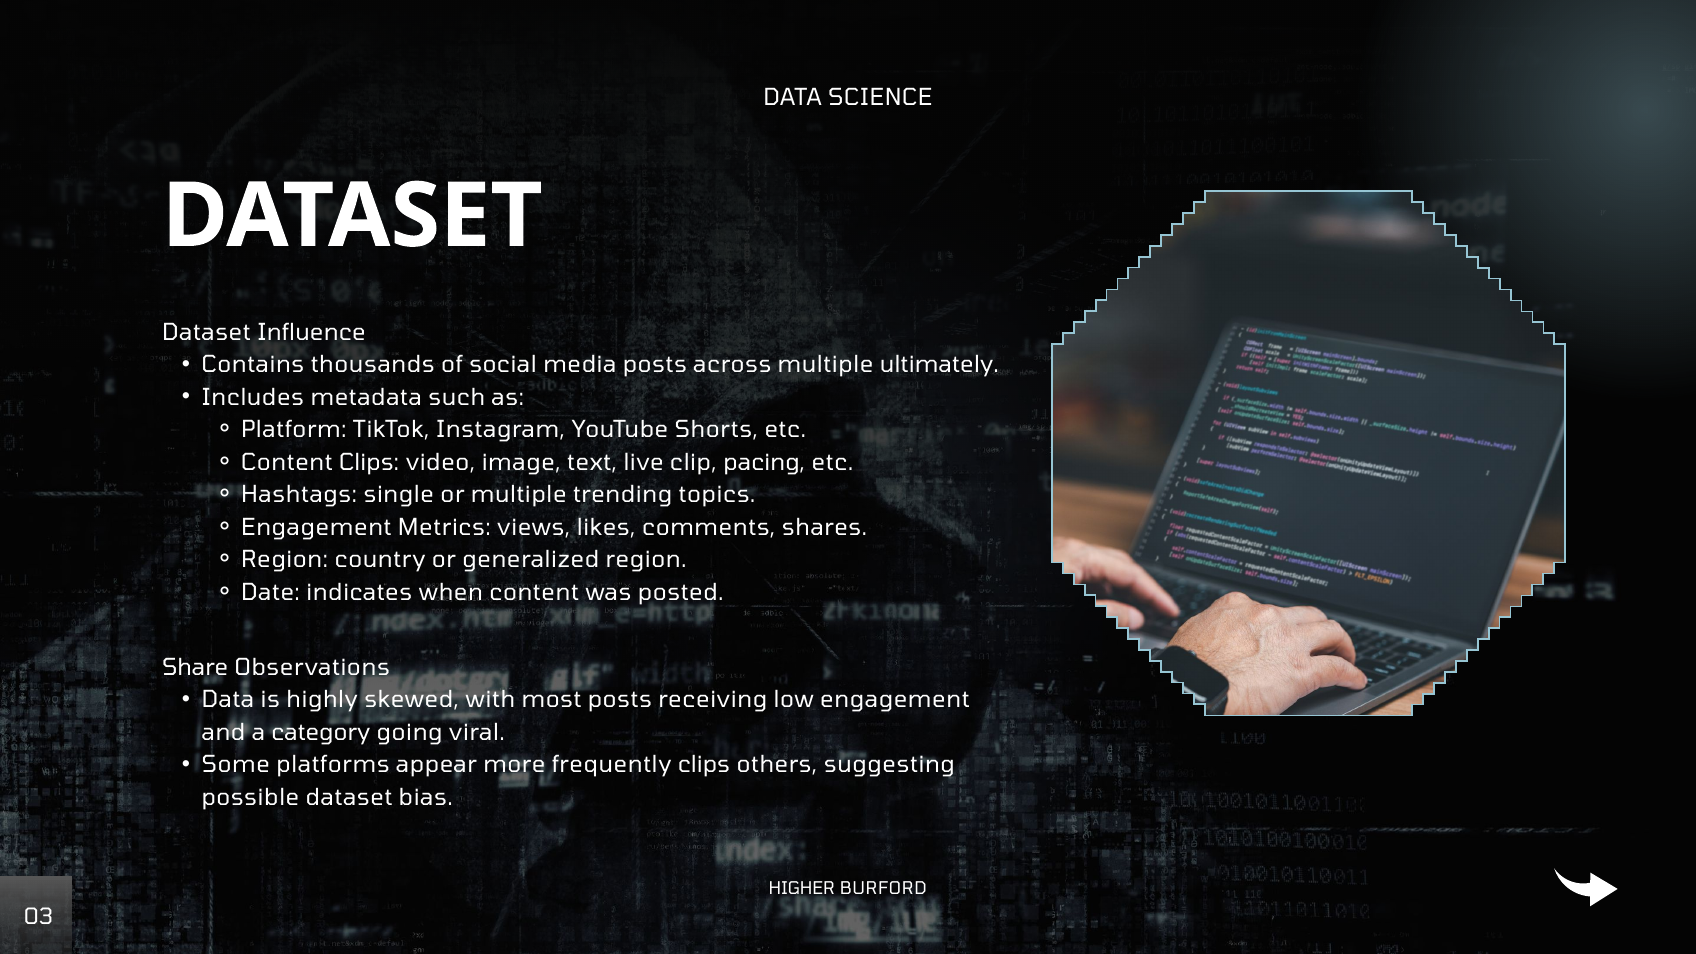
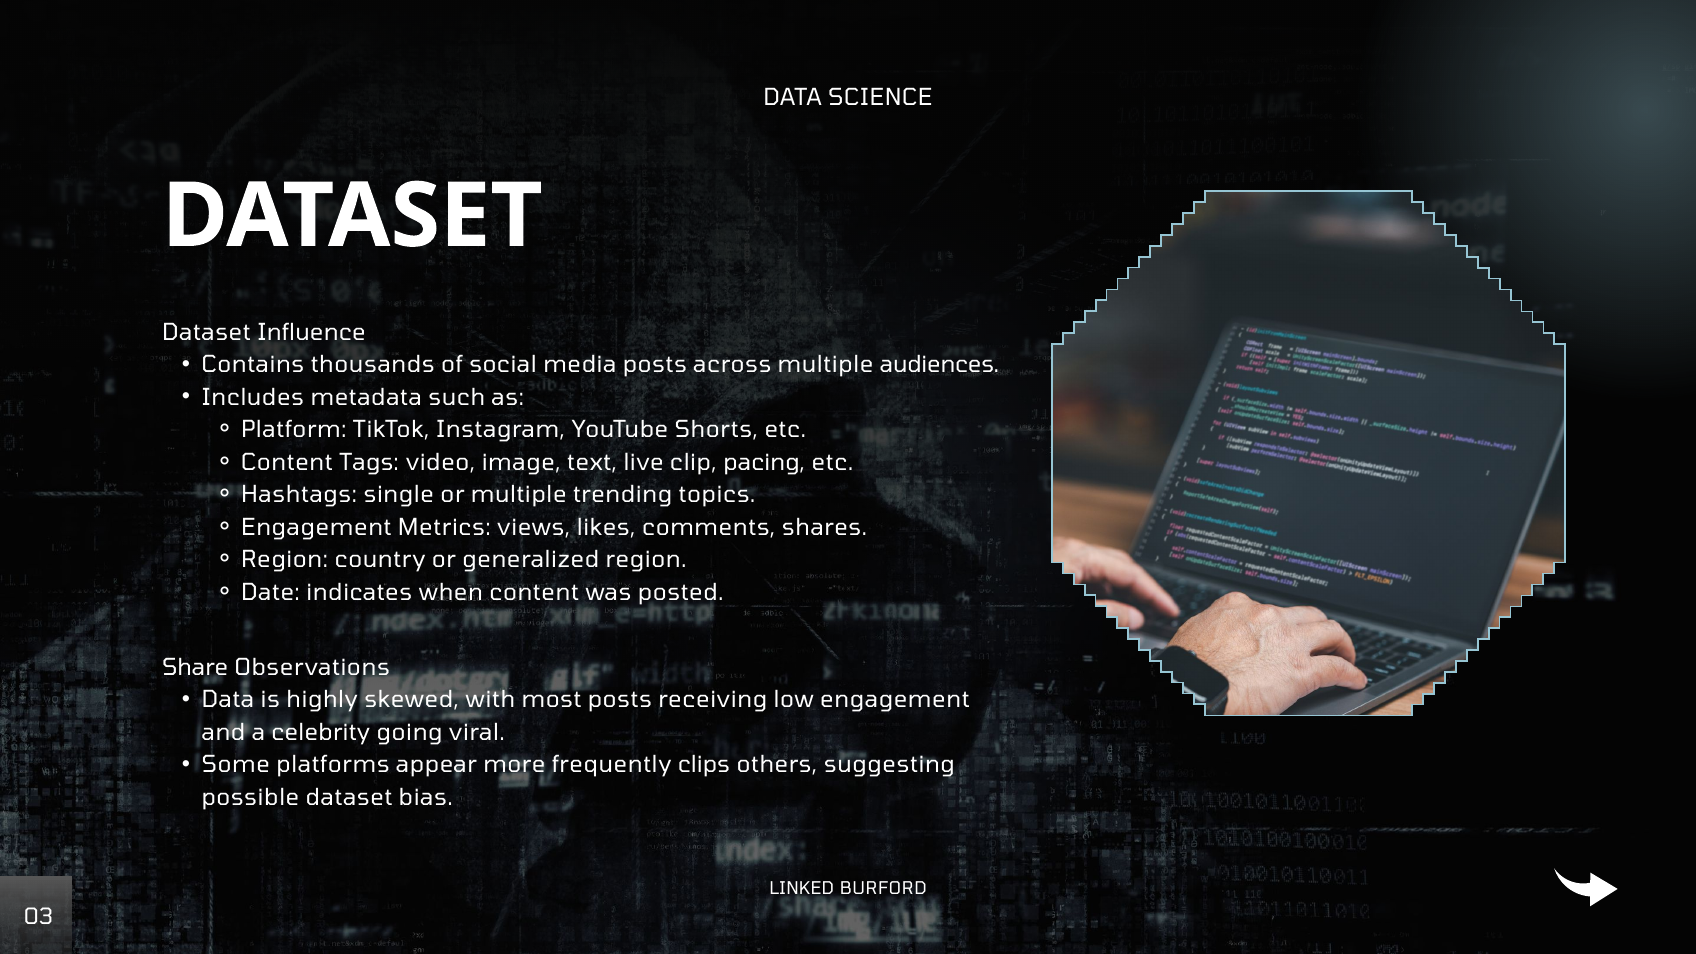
ultimately: ultimately -> audiences (940, 365)
Content Clips: Clips -> Tags (369, 463)
category: category -> celebrity (321, 732)
HIGHER: HIGHER -> LINKED (802, 889)
